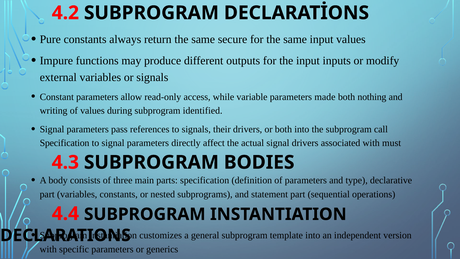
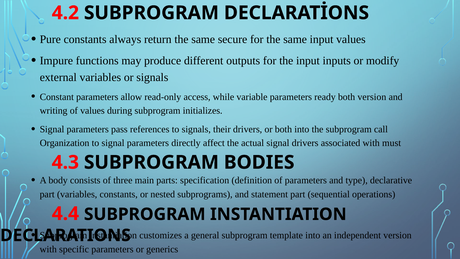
made: made -> ready (325, 97)
both nothing: nothing -> version (372, 97)
identified: identified -> initializes (203, 111)
Specification: Specification -> Organization (65, 143)
